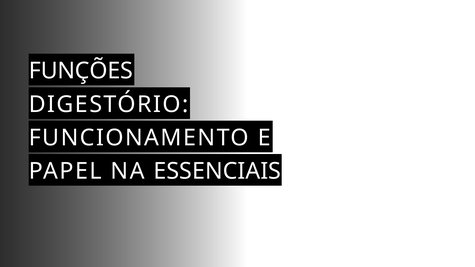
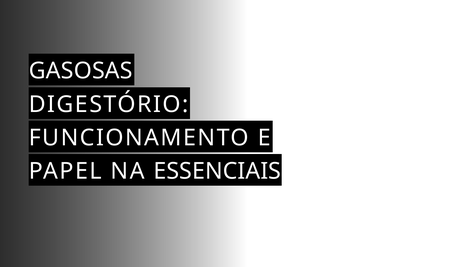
FUNÇÕES: FUNÇÕES -> GASOSAS (81, 71)
